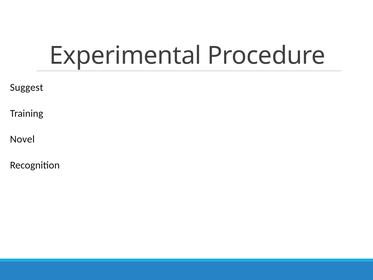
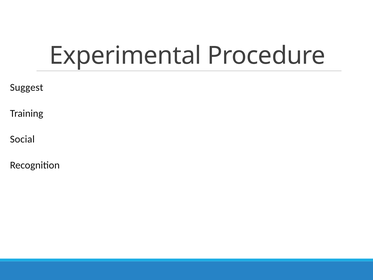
Novel: Novel -> Social (22, 139)
